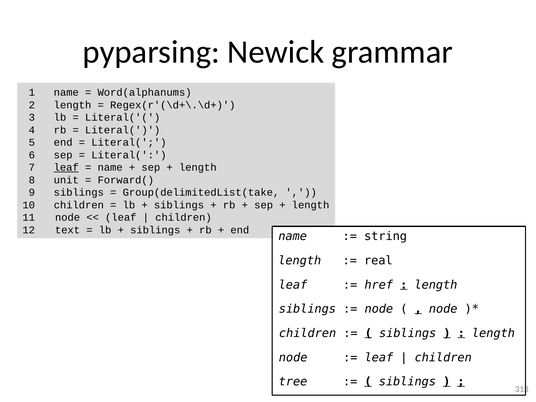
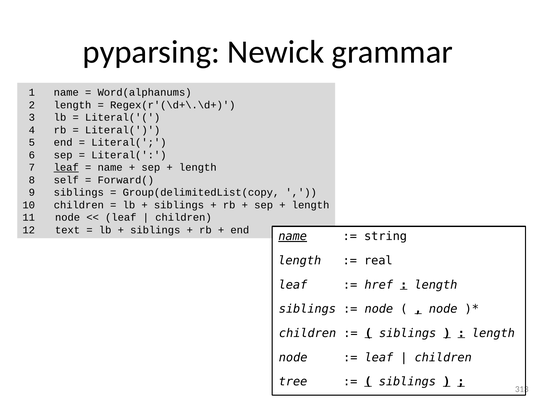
unit: unit -> self (66, 180)
Group(delimitedList(take: Group(delimitedList(take -> Group(delimitedList(copy (201, 193)
name underline: none -> present (293, 236)
